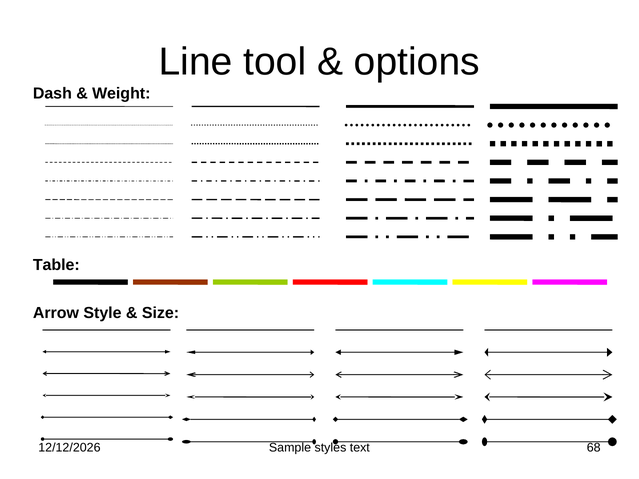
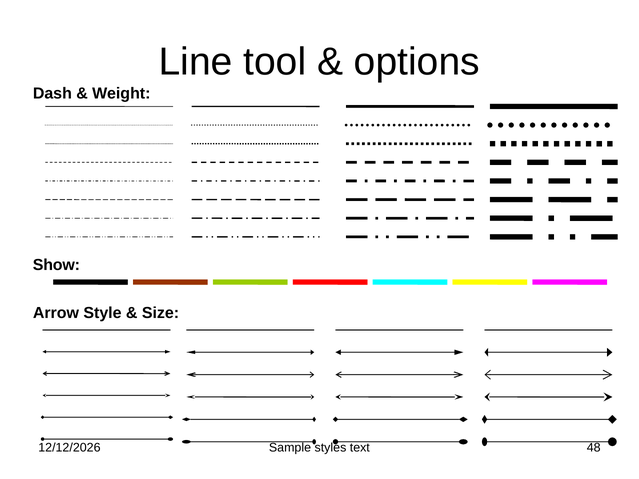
Table: Table -> Show (56, 265)
68: 68 -> 48 (594, 448)
